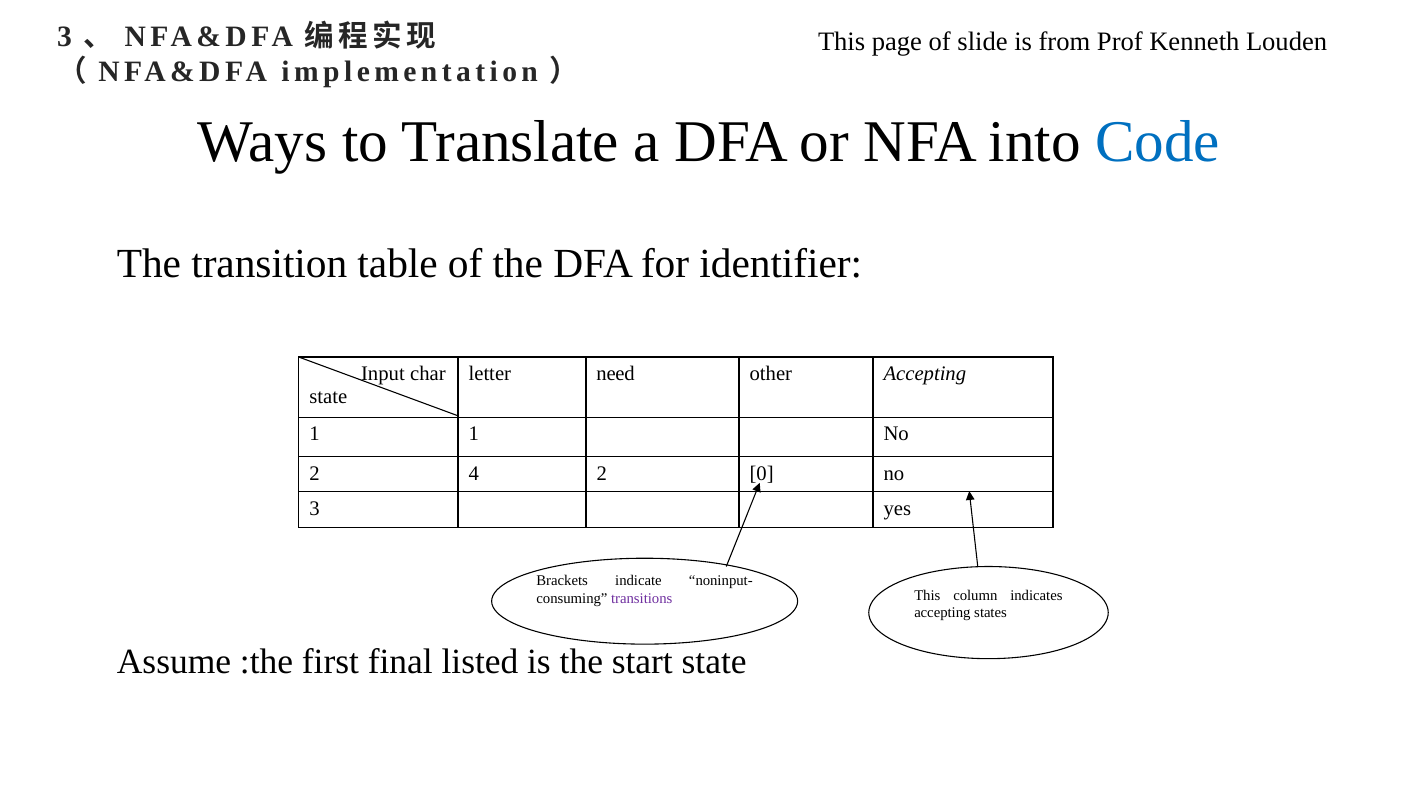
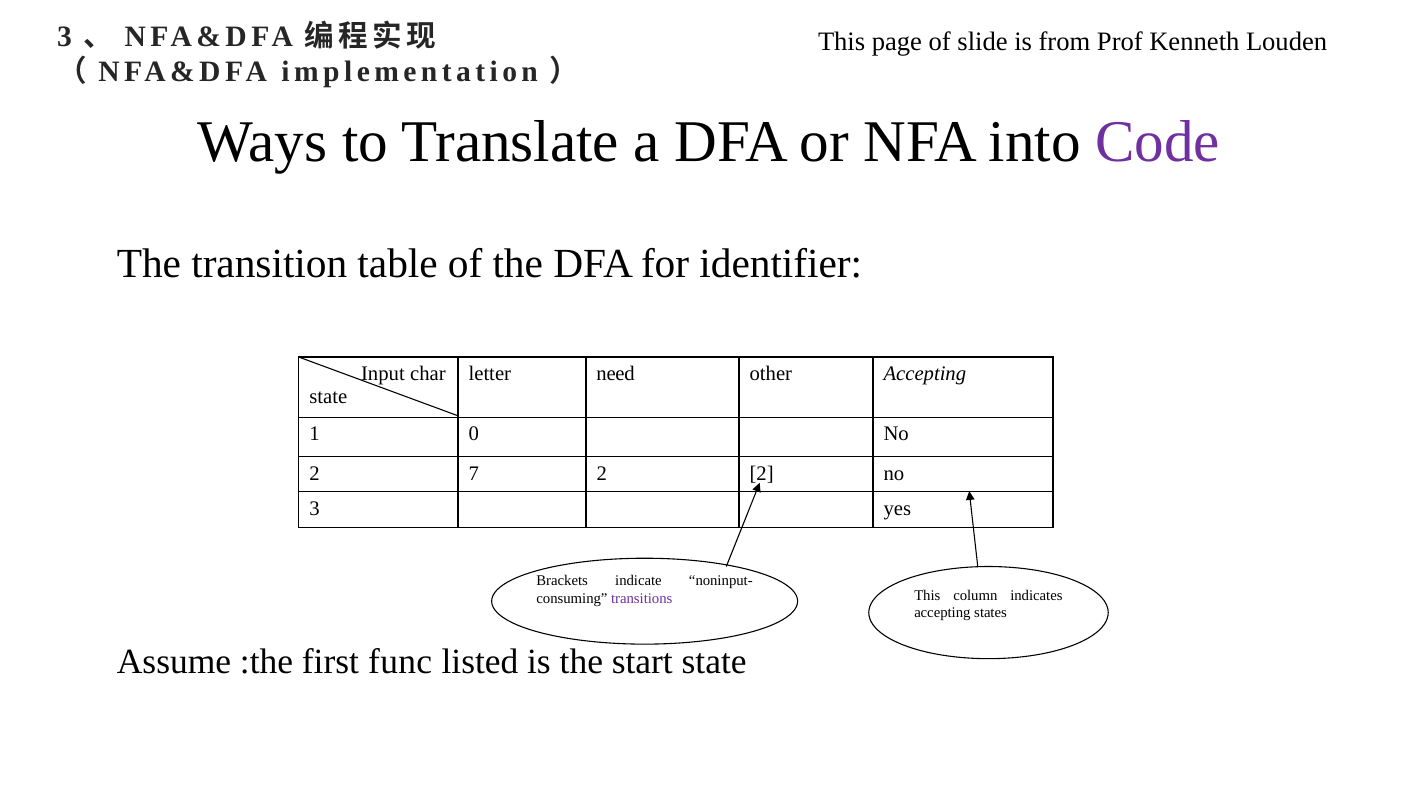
Code colour: blue -> purple (1158, 142)
1 1: 1 -> 0 (474, 434)
4: 4 -> 7 (474, 473)
2 0: 0 -> 2 (762, 473)
final: final -> func (400, 662)
